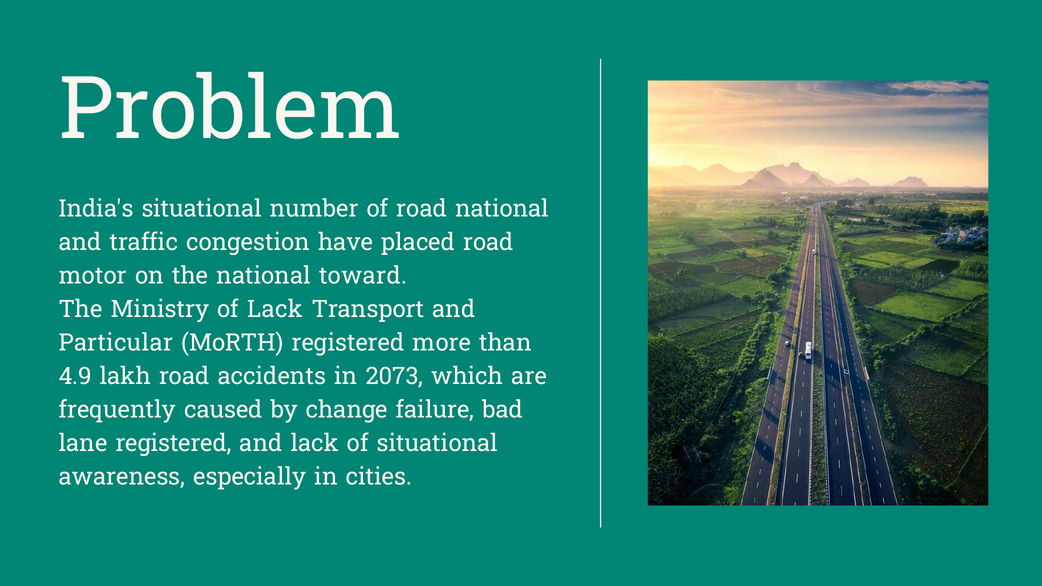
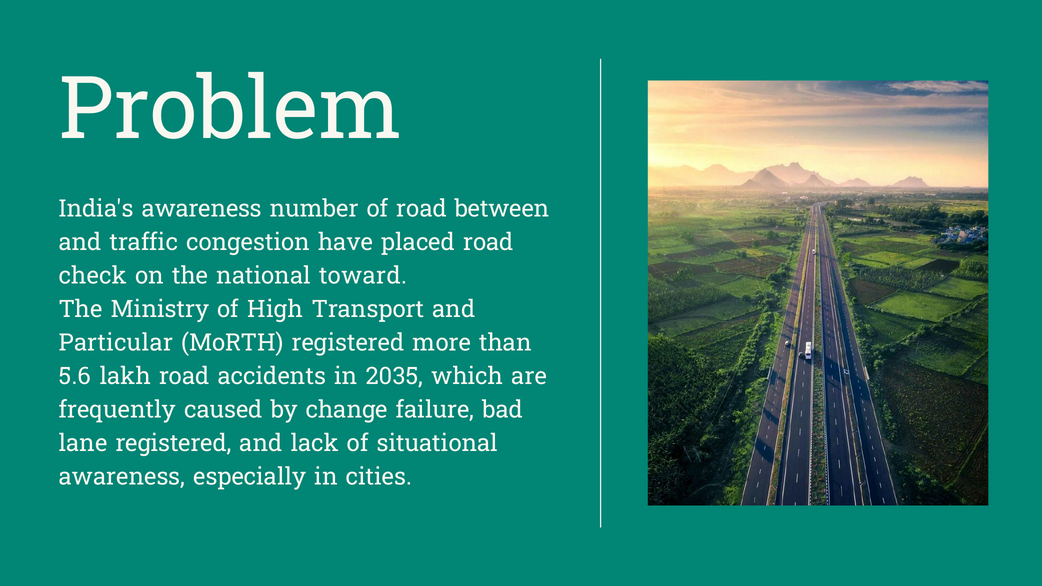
India's situational: situational -> awareness (202, 209)
road national: national -> between (502, 209)
motor: motor -> check (93, 276)
of Lack: Lack -> High (275, 310)
4.9: 4.9 -> 5.6 (75, 377)
2073: 2073 -> 2035 (394, 377)
